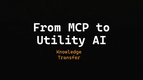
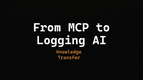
Utility: Utility -> Logging (61, 40)
